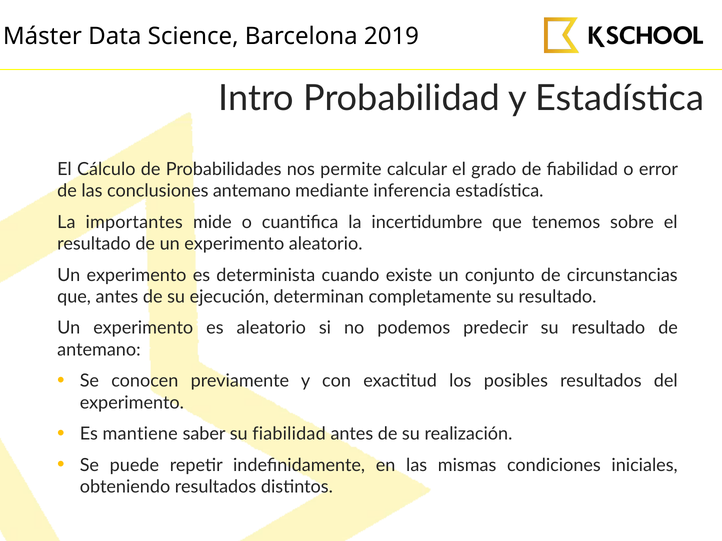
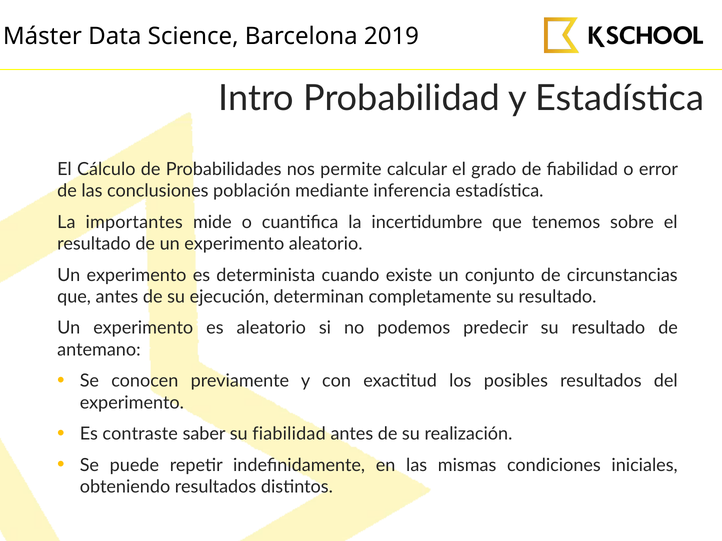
conclusiones antemano: antemano -> población (252, 191)
mantiene: mantiene -> contraste (140, 434)
